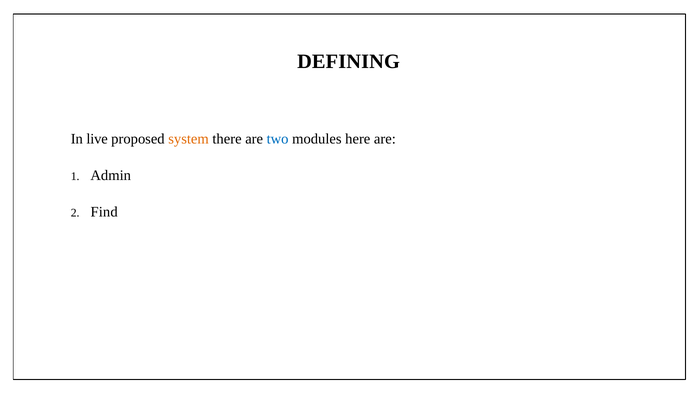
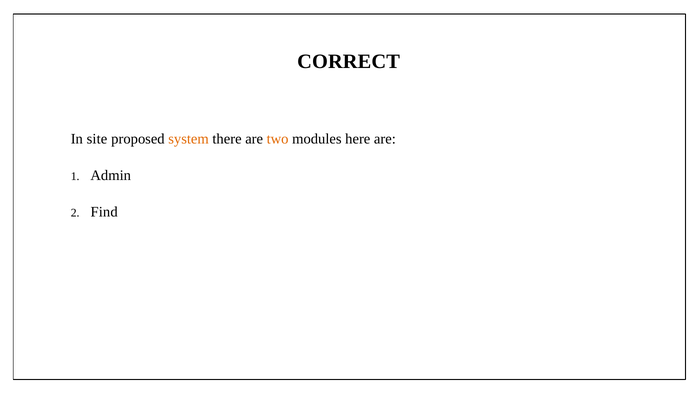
DEFINING: DEFINING -> CORRECT (349, 61)
live: live -> site (97, 139)
two colour: blue -> orange (278, 139)
